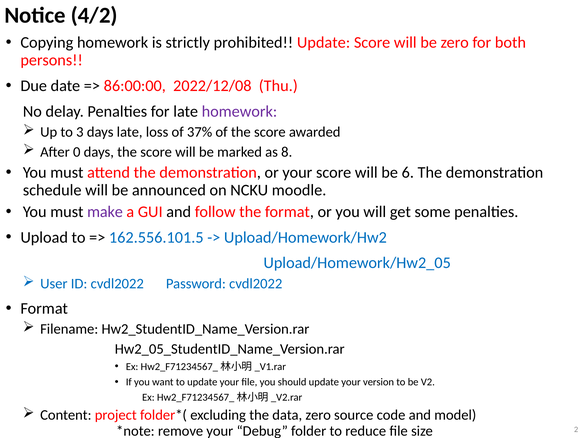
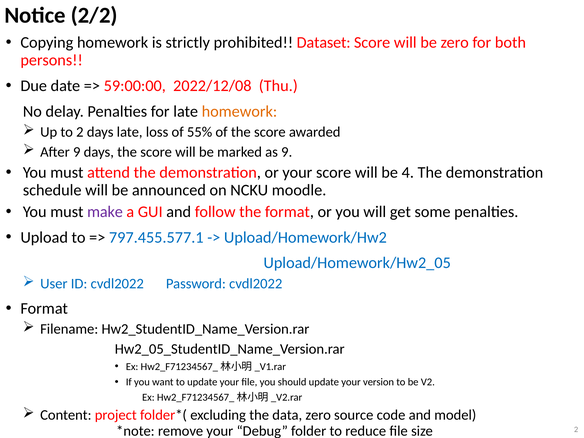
4/2: 4/2 -> 2/2 (94, 15)
prohibited Update: Update -> Dataset (324, 43)
86:00:00: 86:00:00 -> 59:00:00 (135, 86)
homework colour: purple -> orange (239, 111)
to 3: 3 -> 2 (80, 132)
37%: 37% -> 55% (200, 132)
After 0: 0 -> 9 (77, 152)
as 8: 8 -> 9 (287, 152)
6: 6 -> 4 (408, 173)
162.556.101.5: 162.556.101.5 -> 797.455.577.1 (156, 237)
